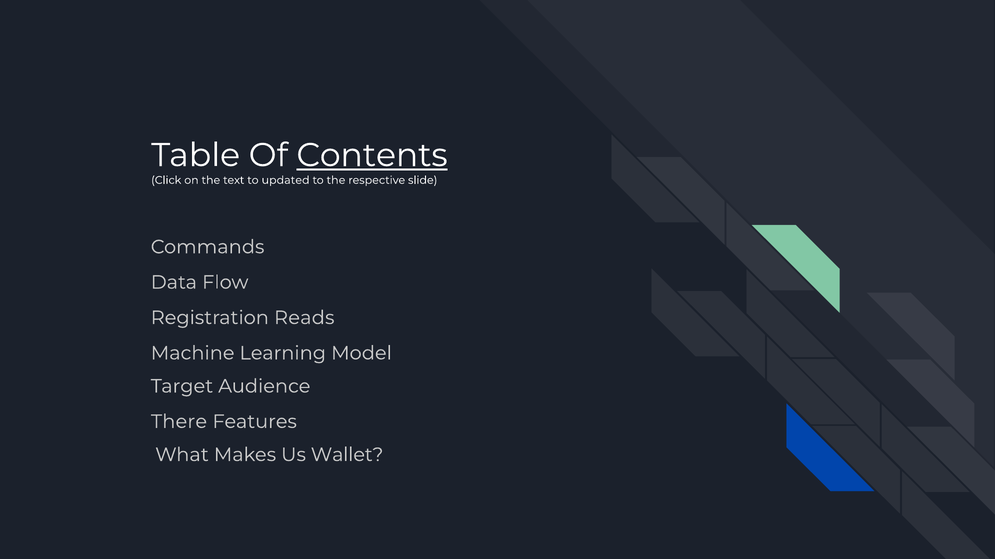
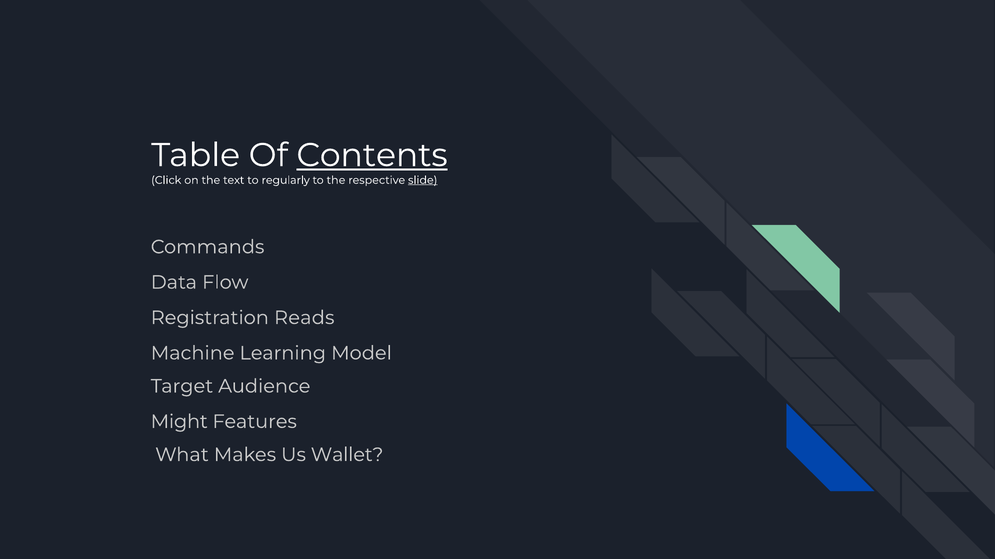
updated: updated -> regularly (286, 180)
slide underline: none -> present (423, 180)
There: There -> Might (179, 422)
